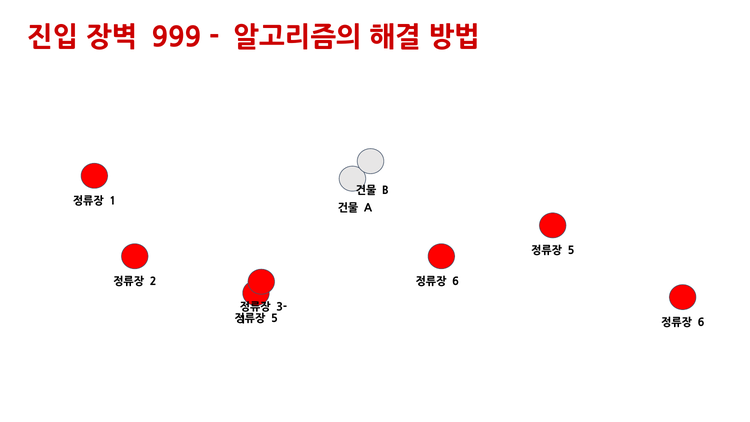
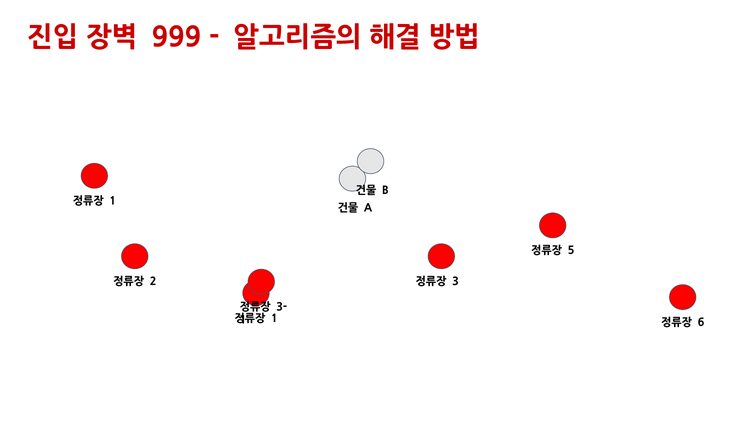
6: 6 -> 3 (455, 282)
5: 5 -> 1 (274, 318)
